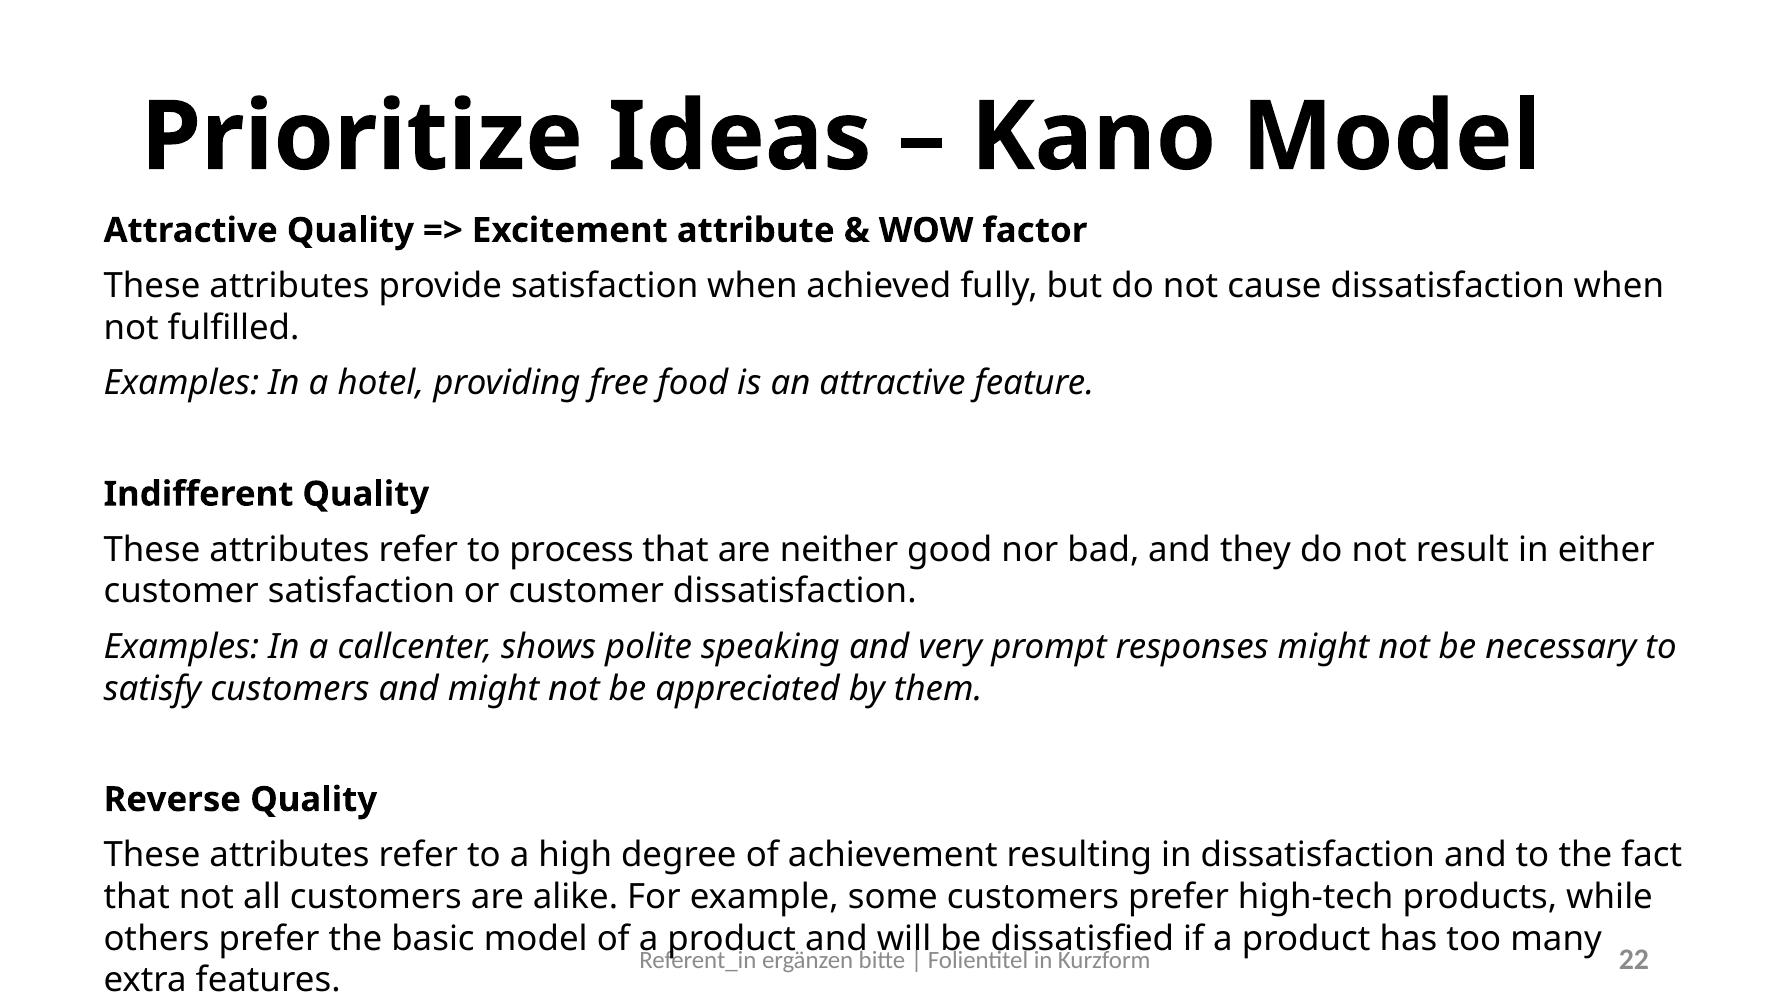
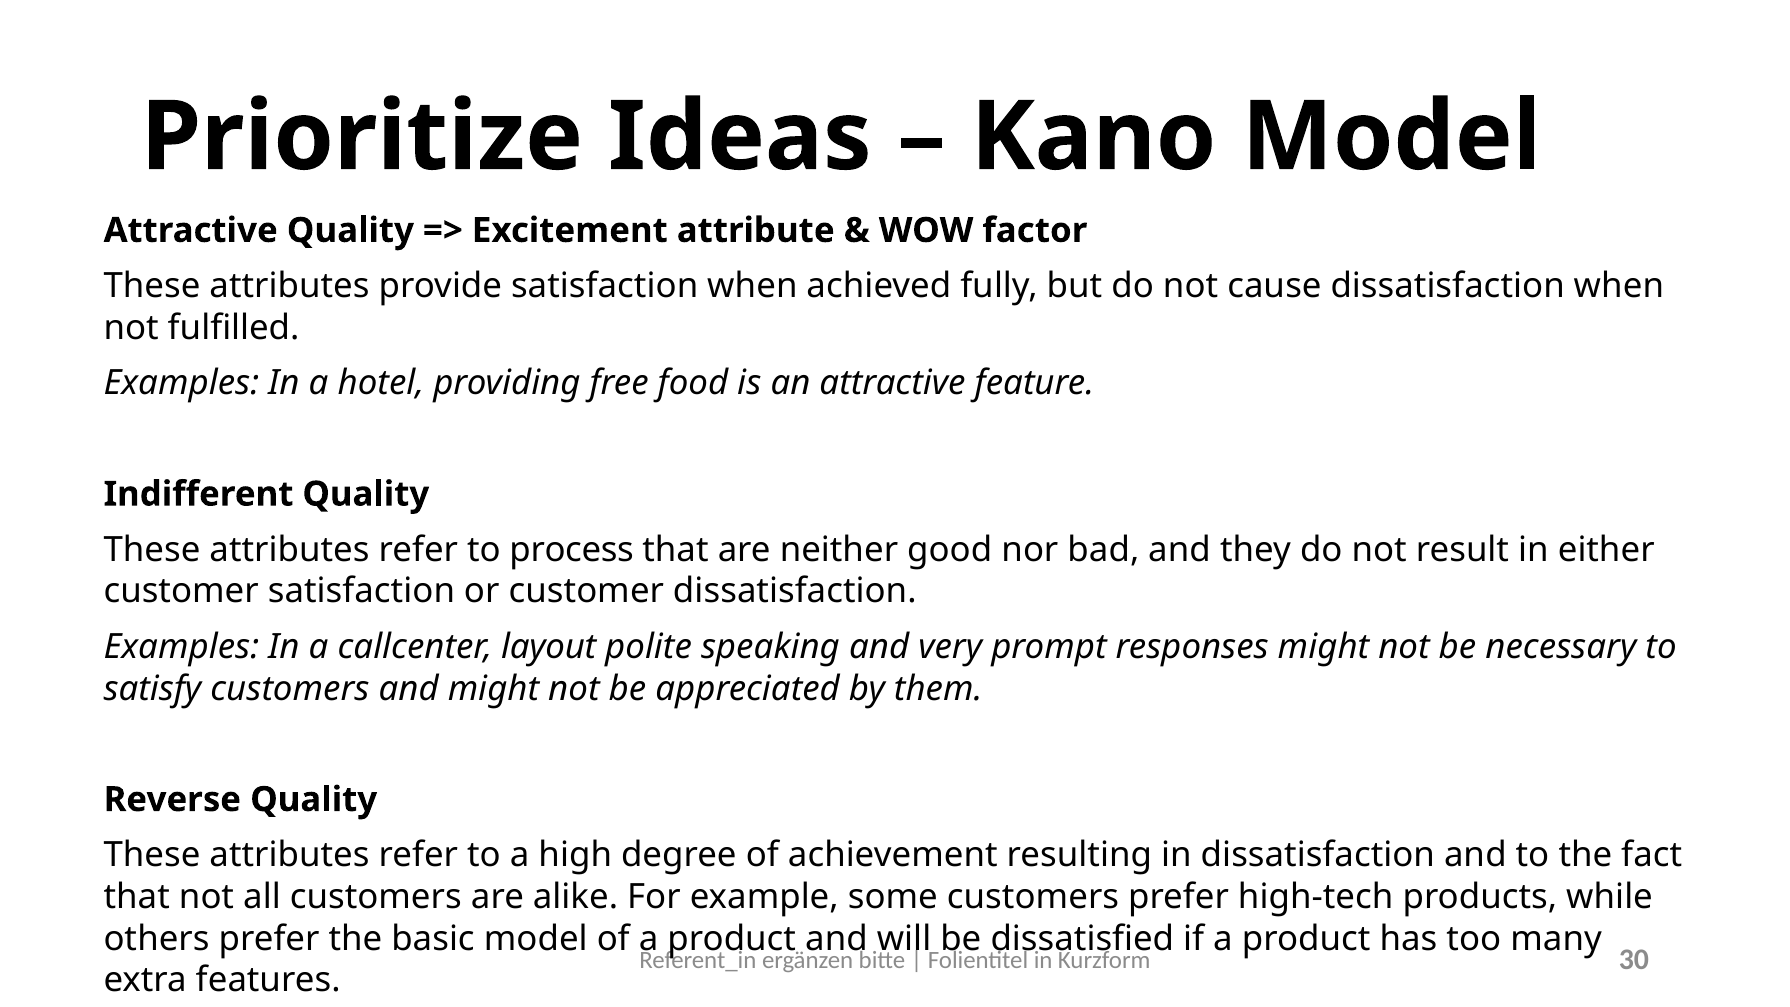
shows: shows -> layout (549, 647)
22: 22 -> 30 (1634, 960)
